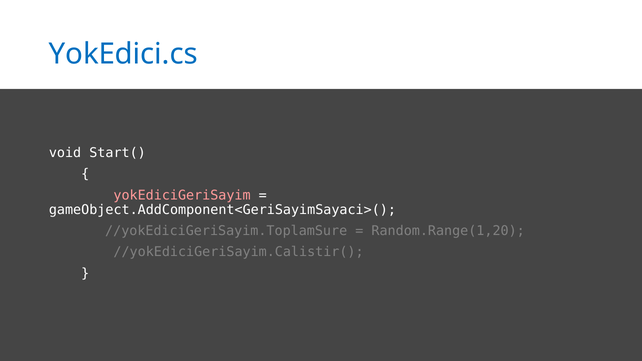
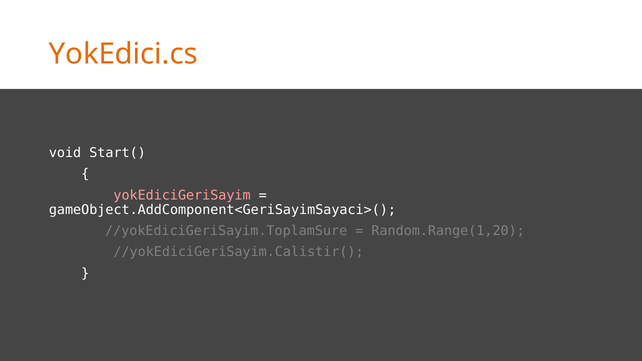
YokEdici.cs colour: blue -> orange (123, 54)
